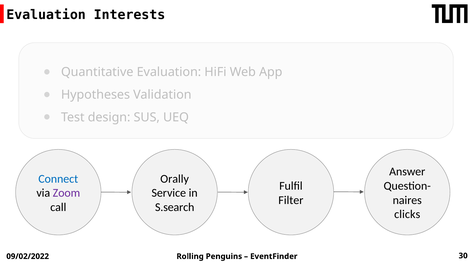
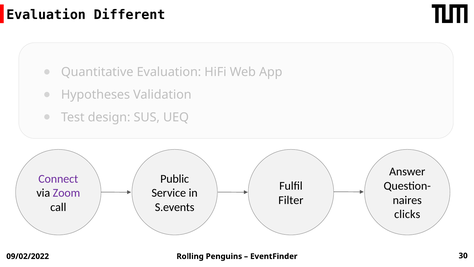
Interests: Interests -> Different (129, 15)
Connect colour: blue -> purple (58, 179)
Orally: Orally -> Public (175, 179)
S.search: S.search -> S.events (175, 207)
